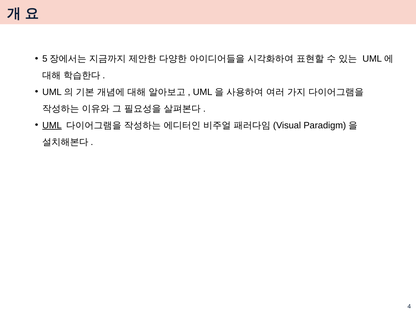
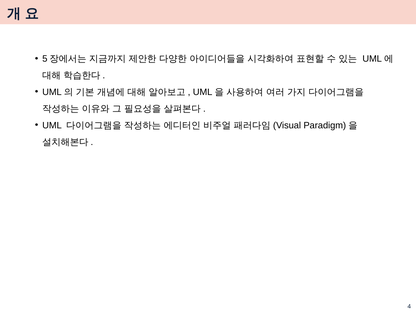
UML underline: present -> none (52, 125)
